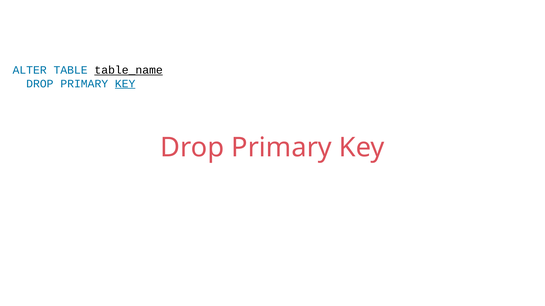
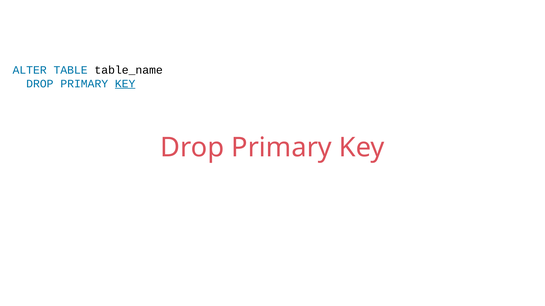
table_name underline: present -> none (129, 70)
